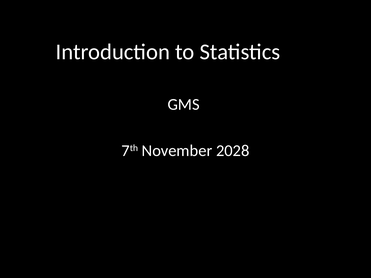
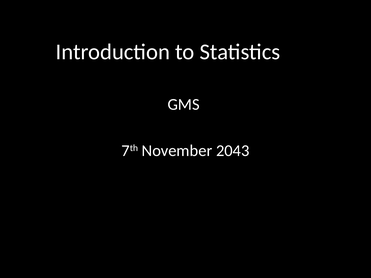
2028: 2028 -> 2043 (233, 151)
